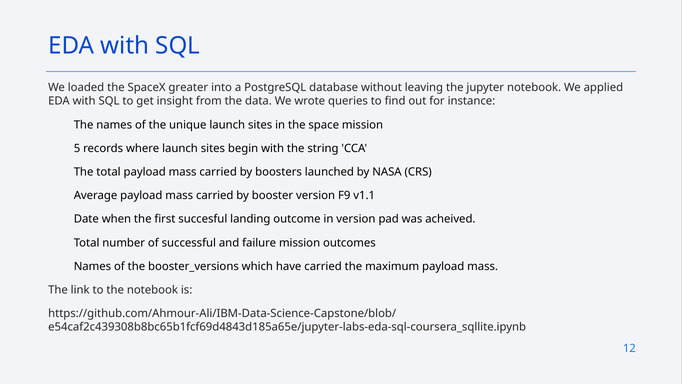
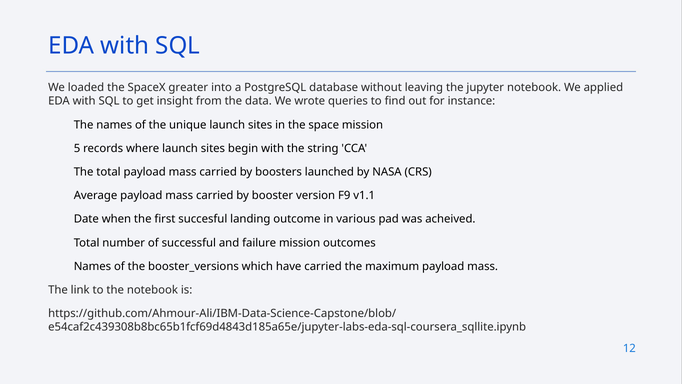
in version: version -> various (356, 219)
